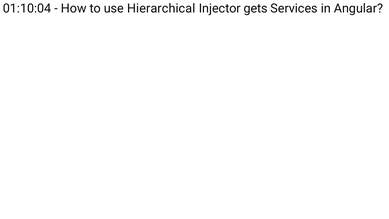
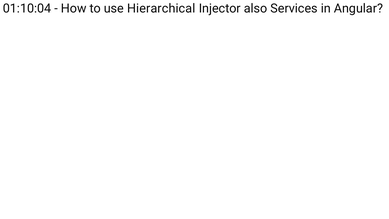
gets: gets -> also (256, 8)
